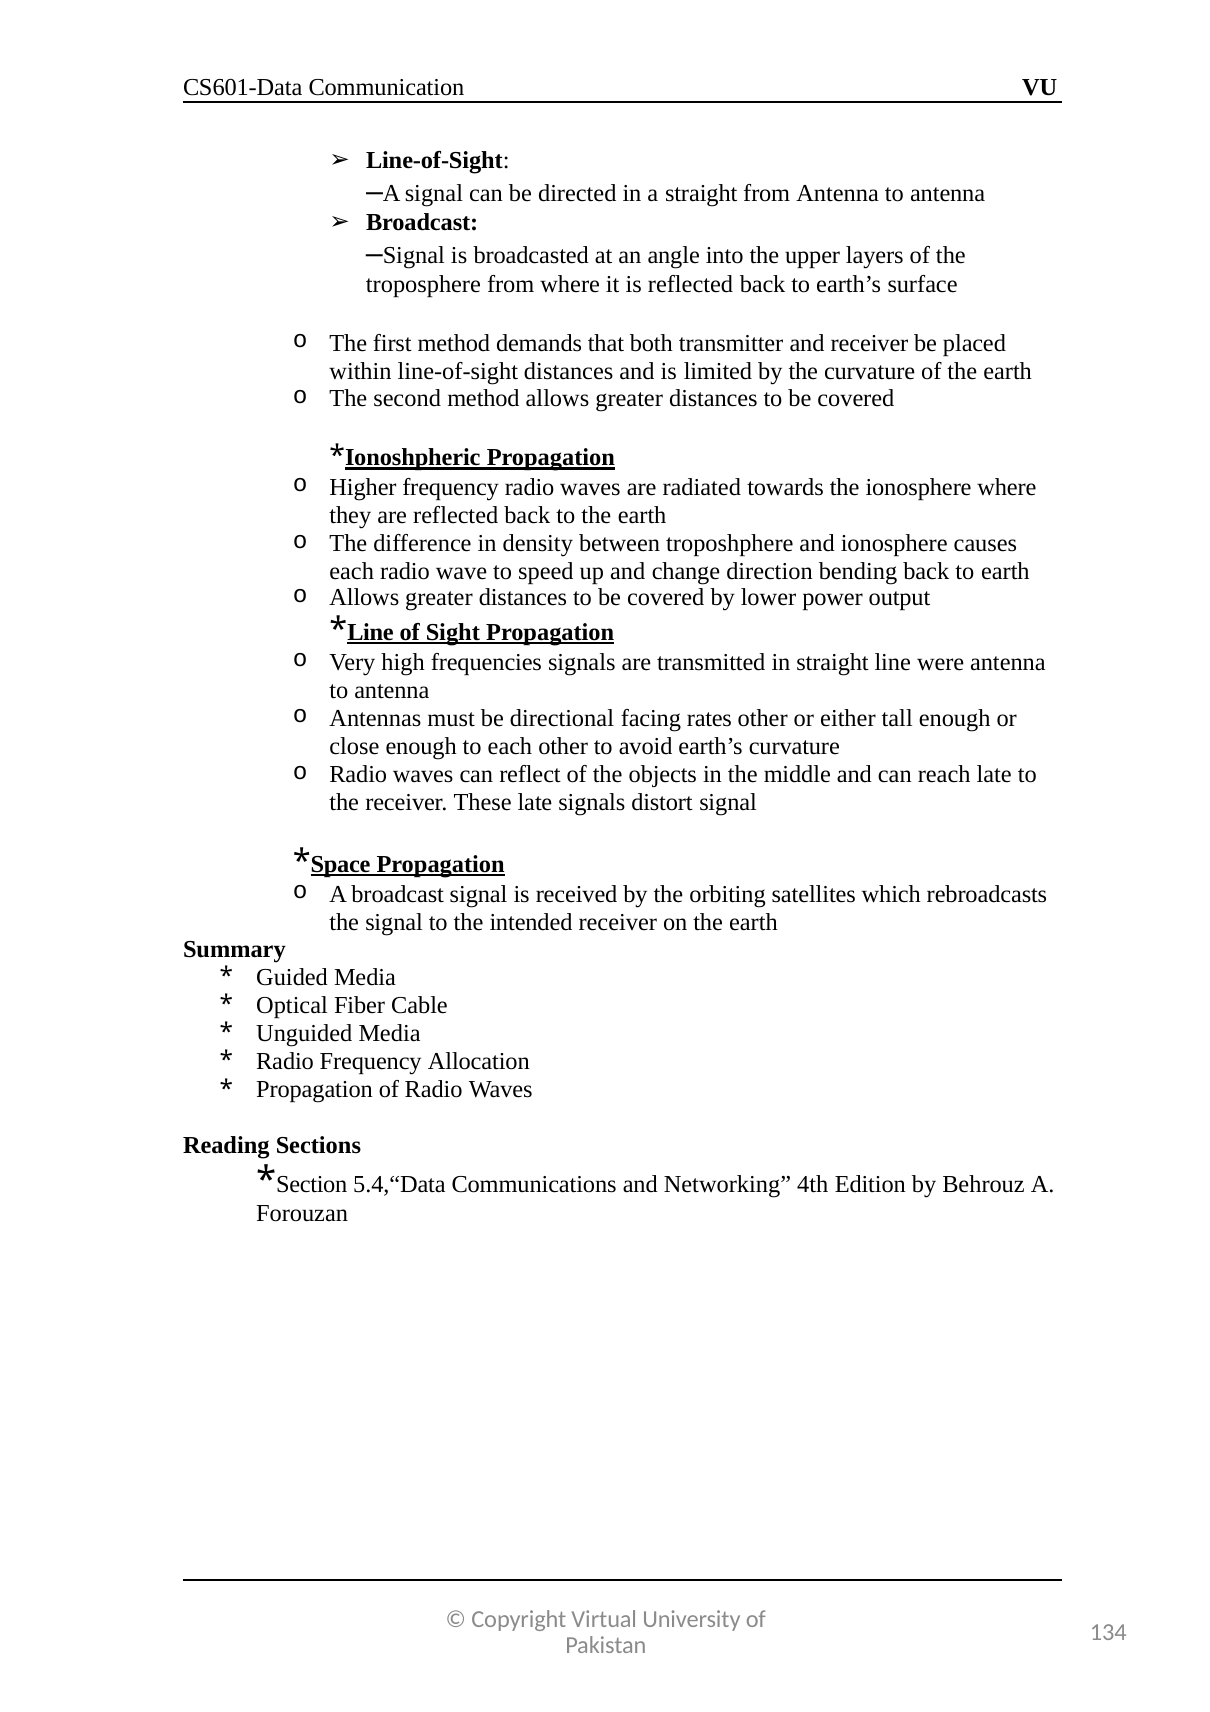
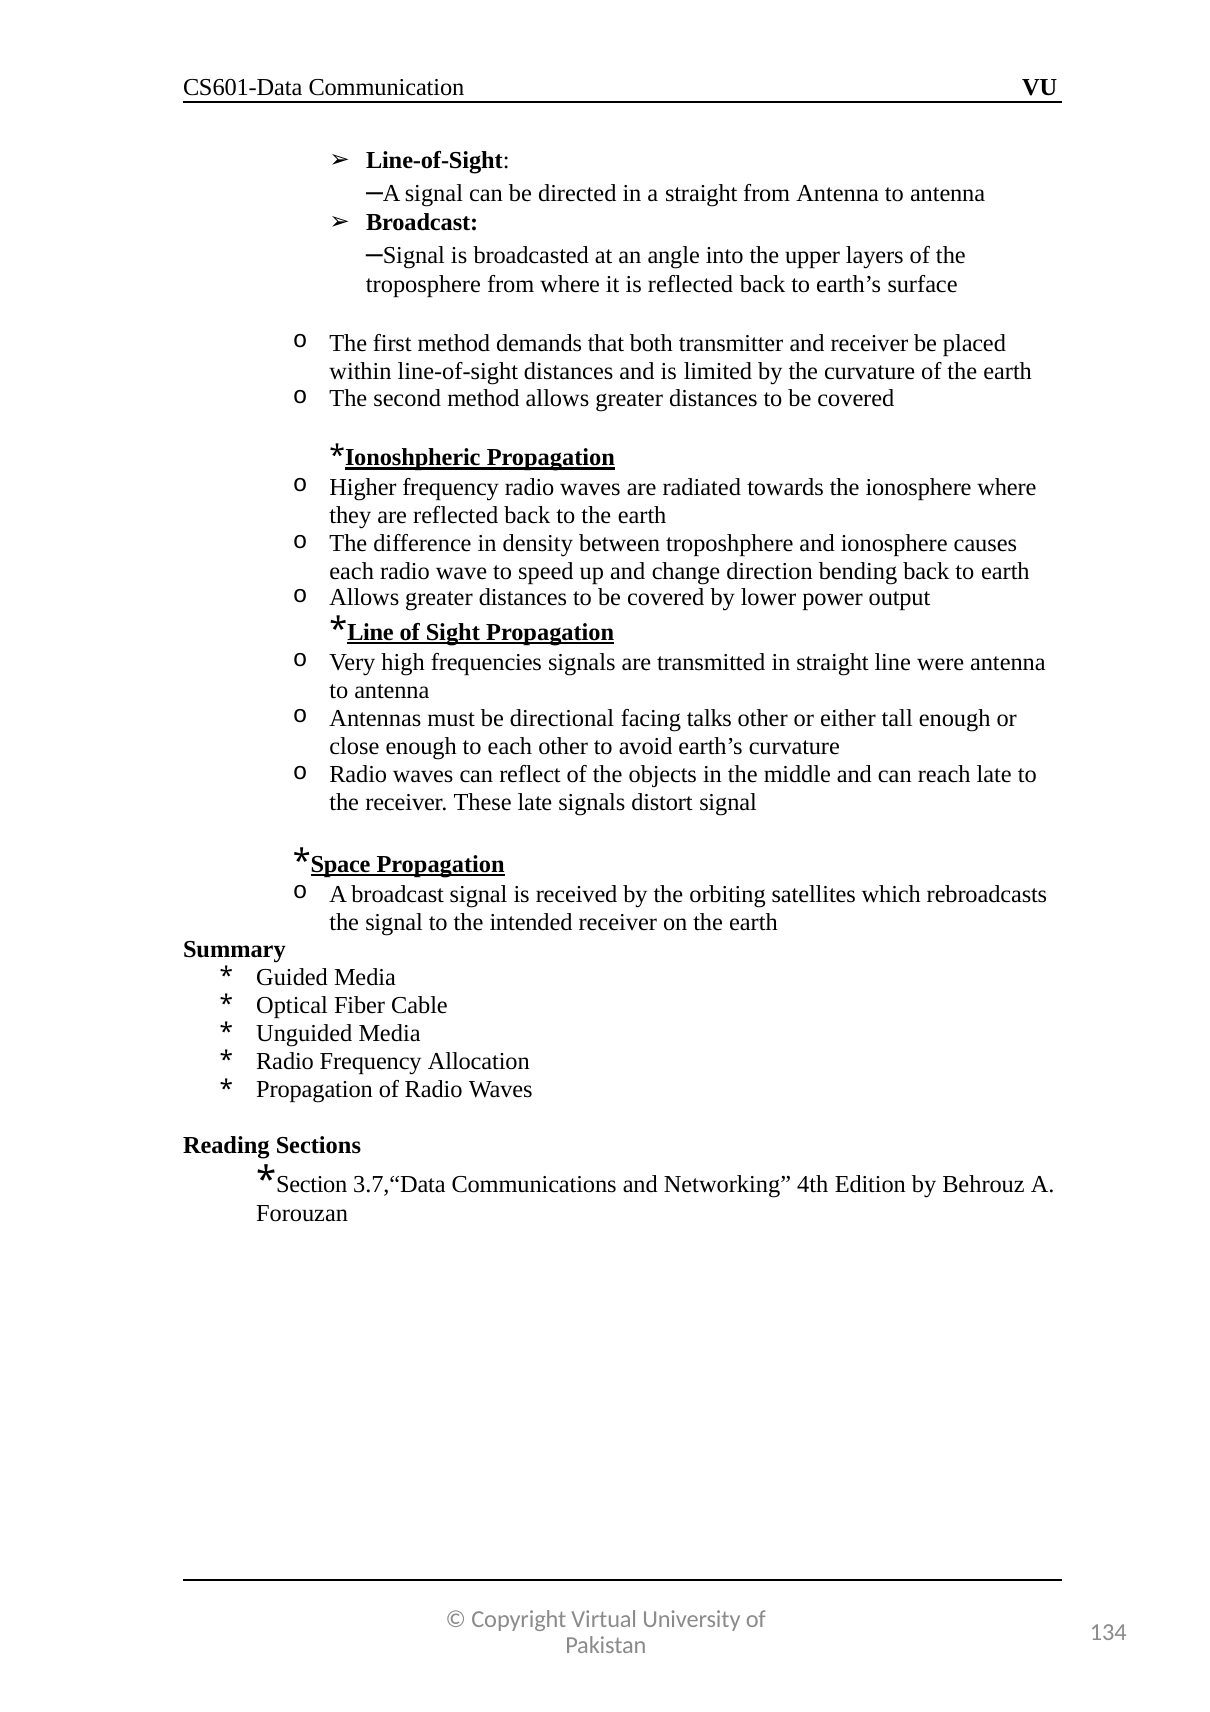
rates: rates -> talks (709, 718)
5.4,“Data: 5.4,“Data -> 3.7,“Data (399, 1185)
